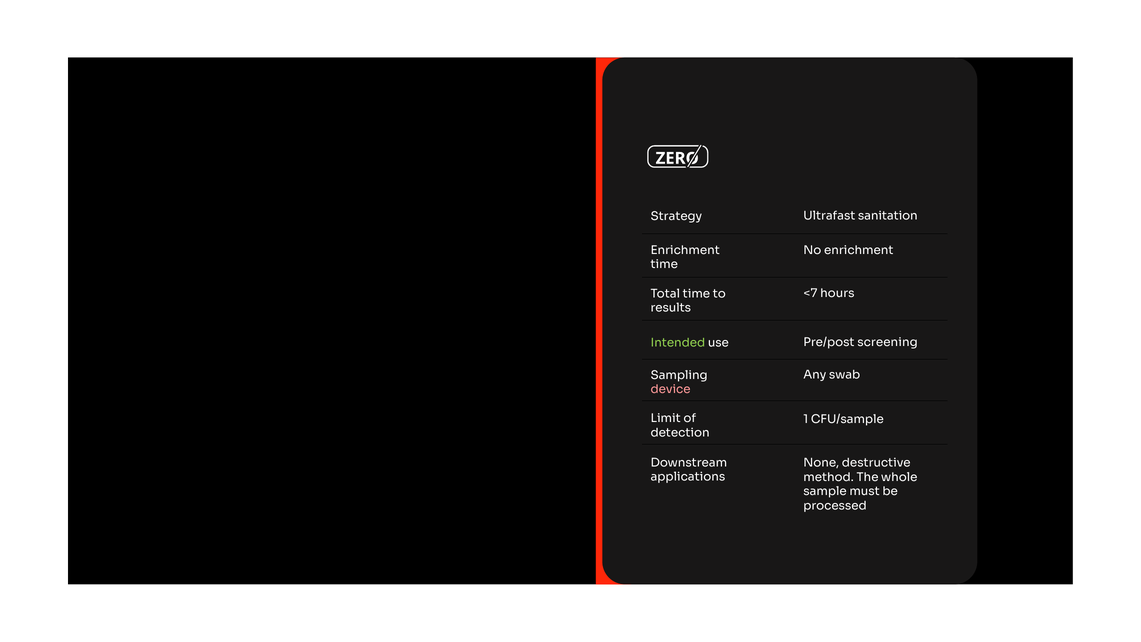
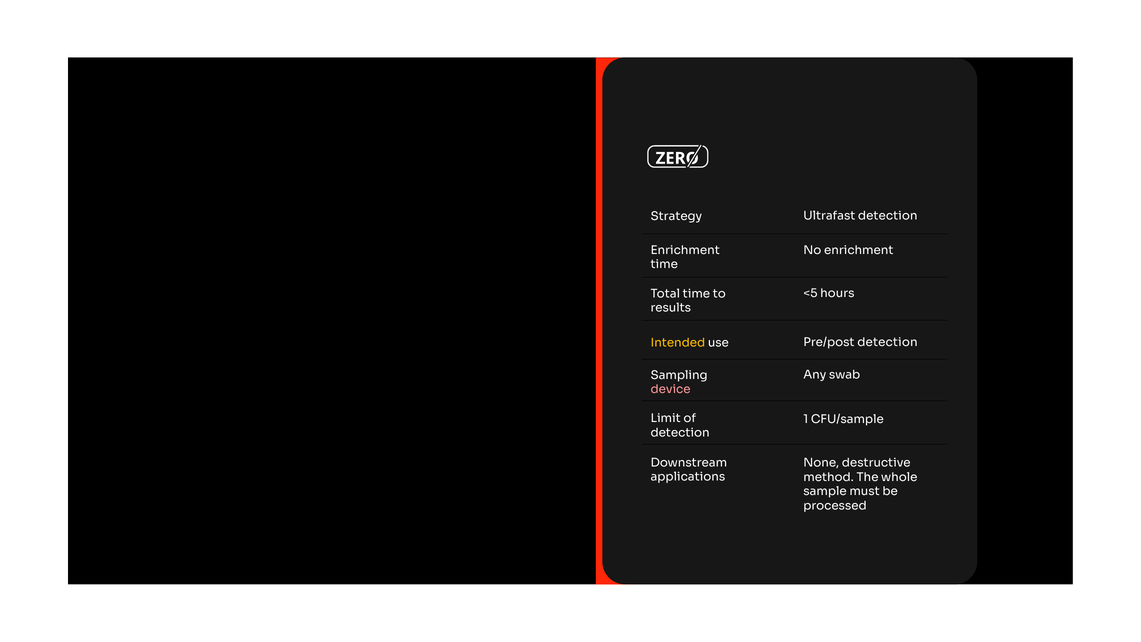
Ultrafast sanitation: sanitation -> detection (888, 216)
<7: <7 -> <5 (810, 293)
Intended colour: light green -> yellow (678, 343)
Pre/post screening: screening -> detection (887, 342)
